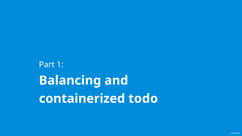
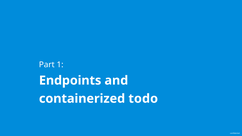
Balancing: Balancing -> Endpoints (70, 81)
